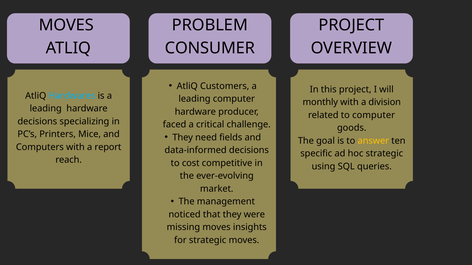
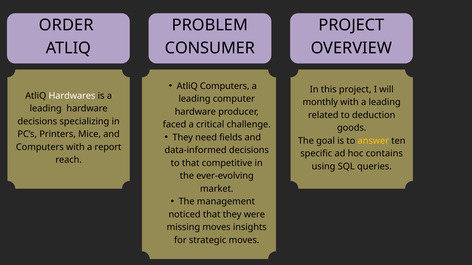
MOVES: MOVES -> ORDER (66, 25)
AtliQ Customers: Customers -> Computers (225, 86)
Hardwares colour: light blue -> white (72, 96)
with a division: division -> leading (385, 102)
to computer: computer -> deduction (374, 115)
hoc strategic: strategic -> contains (384, 154)
to cost: cost -> that (191, 163)
